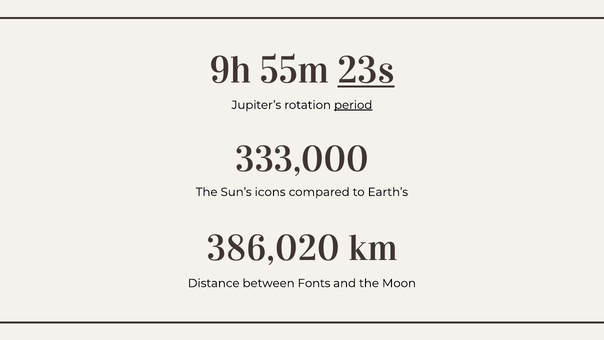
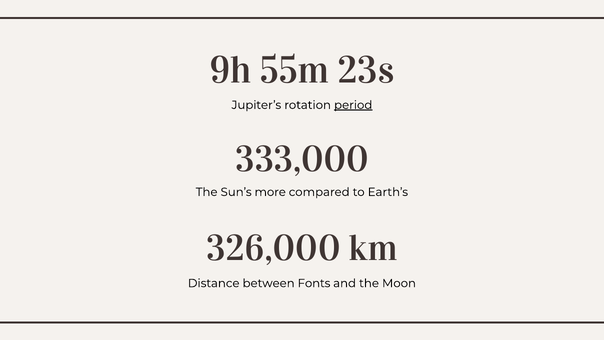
23s underline: present -> none (366, 70)
icons: icons -> more (270, 192)
386,020: 386,020 -> 326,000 (273, 248)
